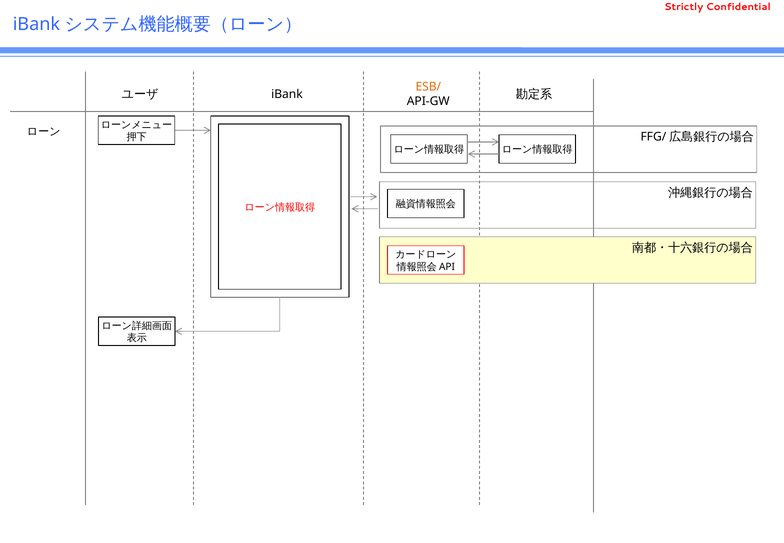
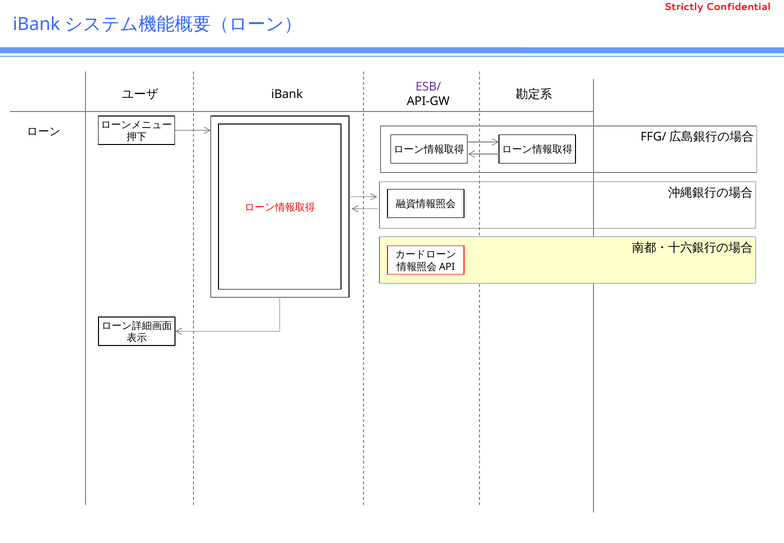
ESB/ colour: orange -> purple (428, 87)
